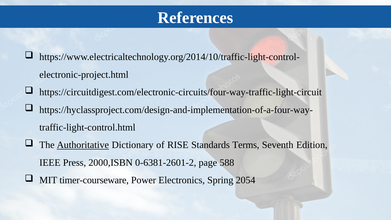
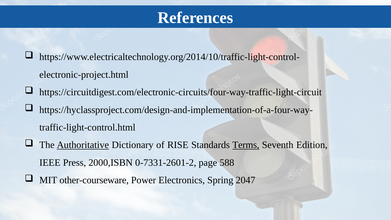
Terms underline: none -> present (246, 145)
0-6381-2601-2: 0-6381-2601-2 -> 0-7331-2601-2 (166, 163)
timer-courseware: timer-courseware -> other-courseware (94, 180)
2054: 2054 -> 2047 (246, 180)
